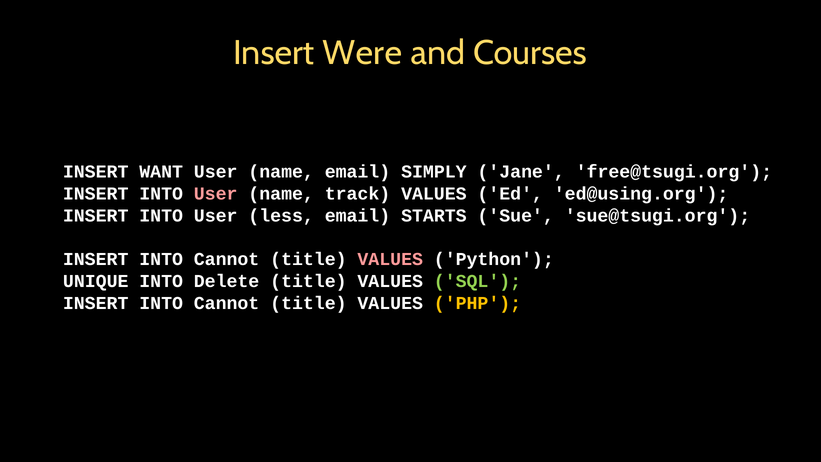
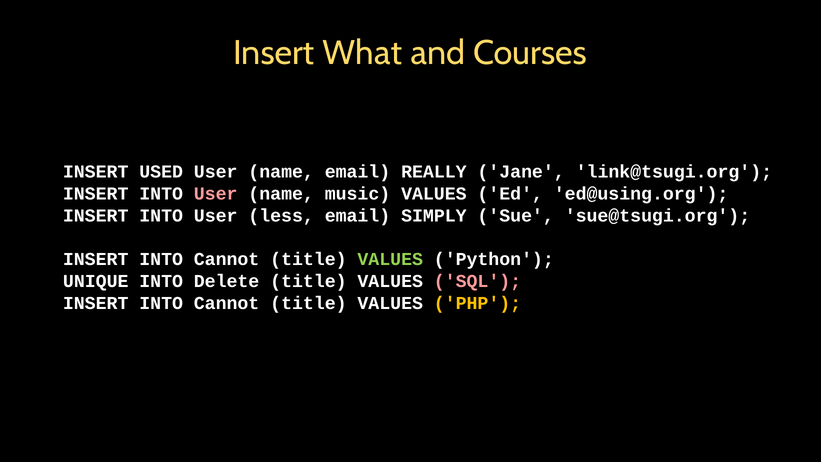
Were: Were -> What (363, 53)
WANT: WANT -> USED (161, 172)
SIMPLY: SIMPLY -> REALLY (434, 172)
free@tsugi.org: free@tsugi.org -> link@tsugi.org (674, 172)
track: track -> music (358, 194)
STARTS: STARTS -> SIMPLY (434, 216)
VALUES colour: pink -> light green (390, 259)
SQL colour: light green -> pink (477, 281)
